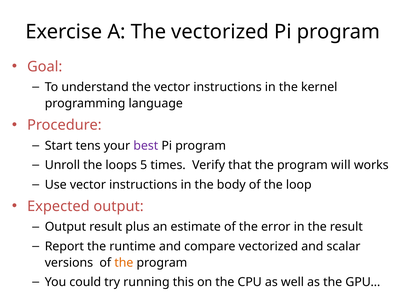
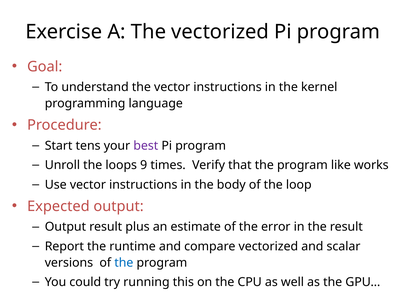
5: 5 -> 9 (144, 165)
will: will -> like (341, 165)
the colour: orange -> blue (124, 263)
